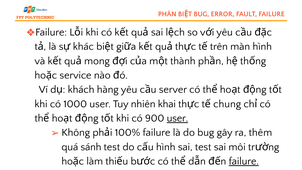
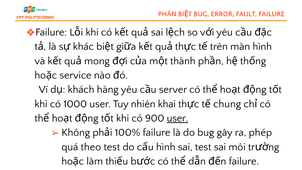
thêm: thêm -> phép (260, 132)
sánh: sánh -> theo (91, 147)
failure underline: present -> none (244, 161)
